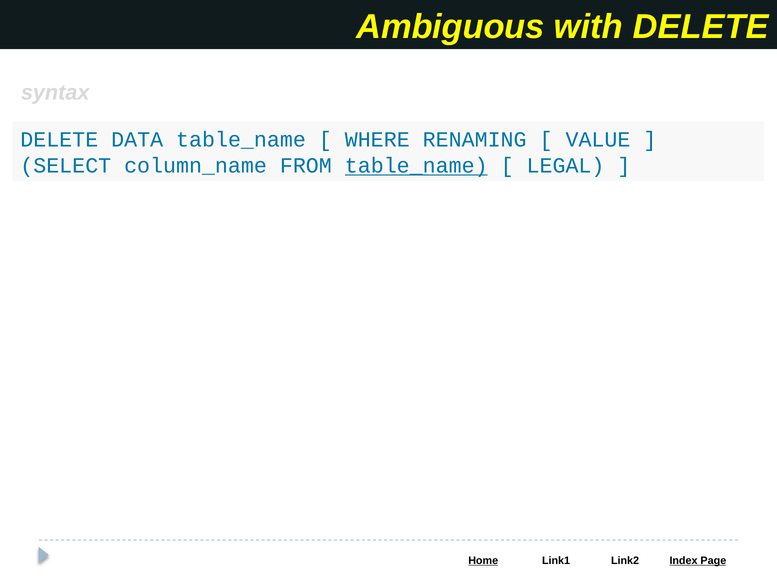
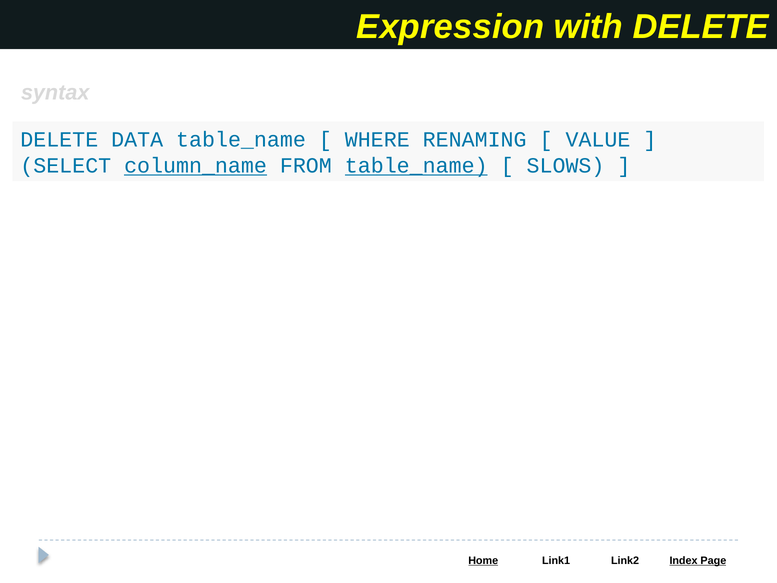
Ambiguous: Ambiguous -> Expression (450, 27)
column_name underline: none -> present (196, 166)
LEGAL: LEGAL -> SLOWS (565, 166)
